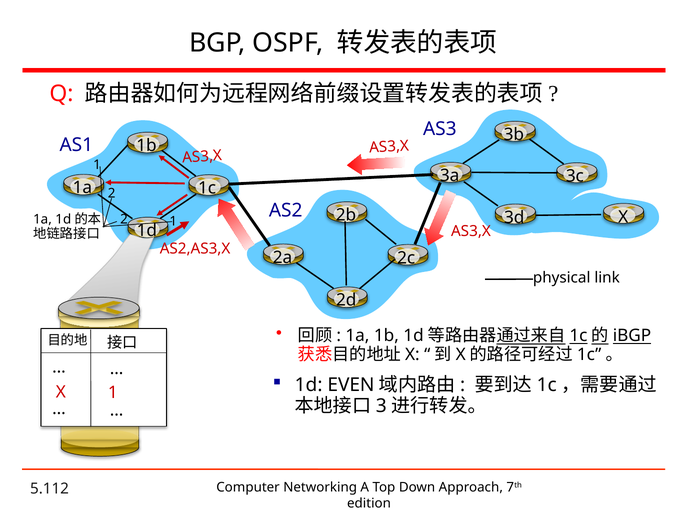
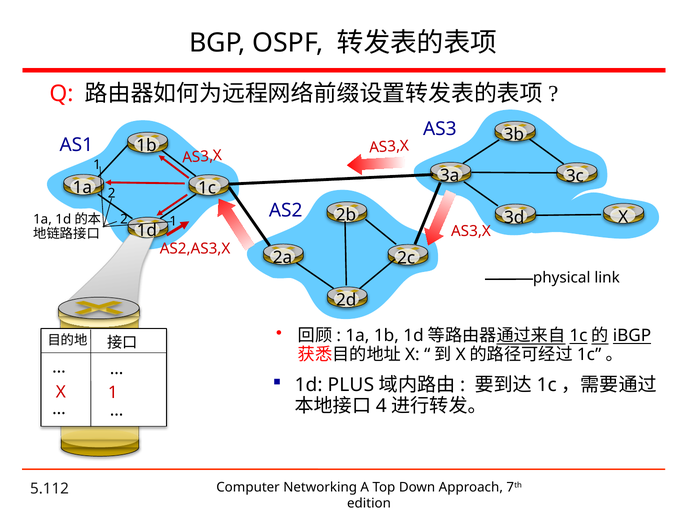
EVEN: EVEN -> PLUS (351, 385)
3: 3 -> 4 (381, 406)
